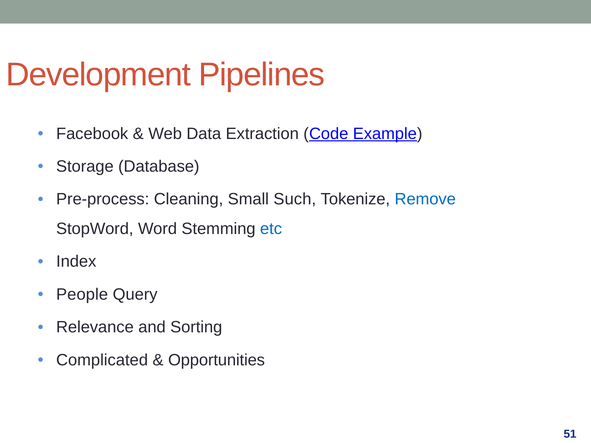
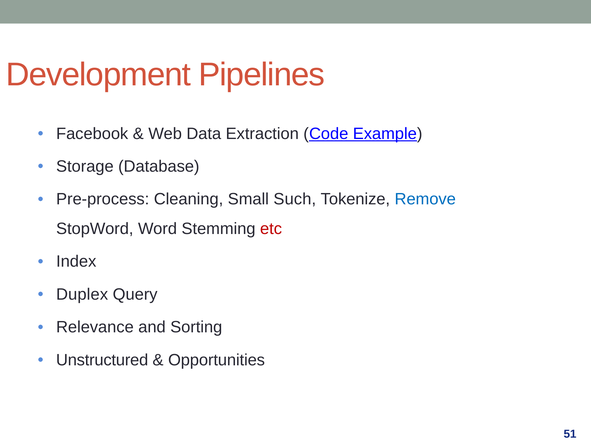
etc colour: blue -> red (271, 229)
People: People -> Duplex (82, 295)
Complicated: Complicated -> Unstructured (102, 360)
